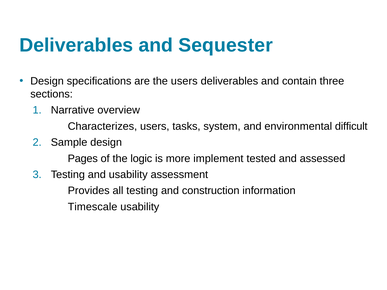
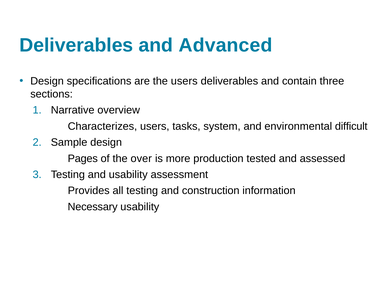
Sequester: Sequester -> Advanced (226, 45)
logic: logic -> over (141, 159)
implement: implement -> production (218, 159)
Timescale: Timescale -> Necessary (93, 207)
